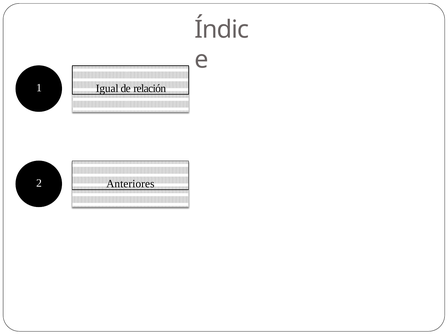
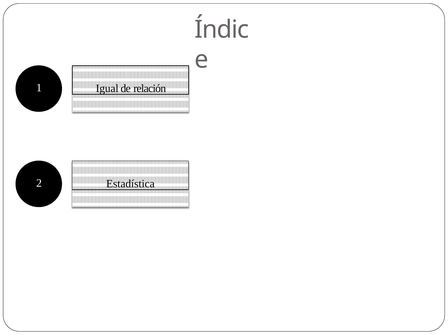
Anteriores: Anteriores -> Estadística (130, 184)
